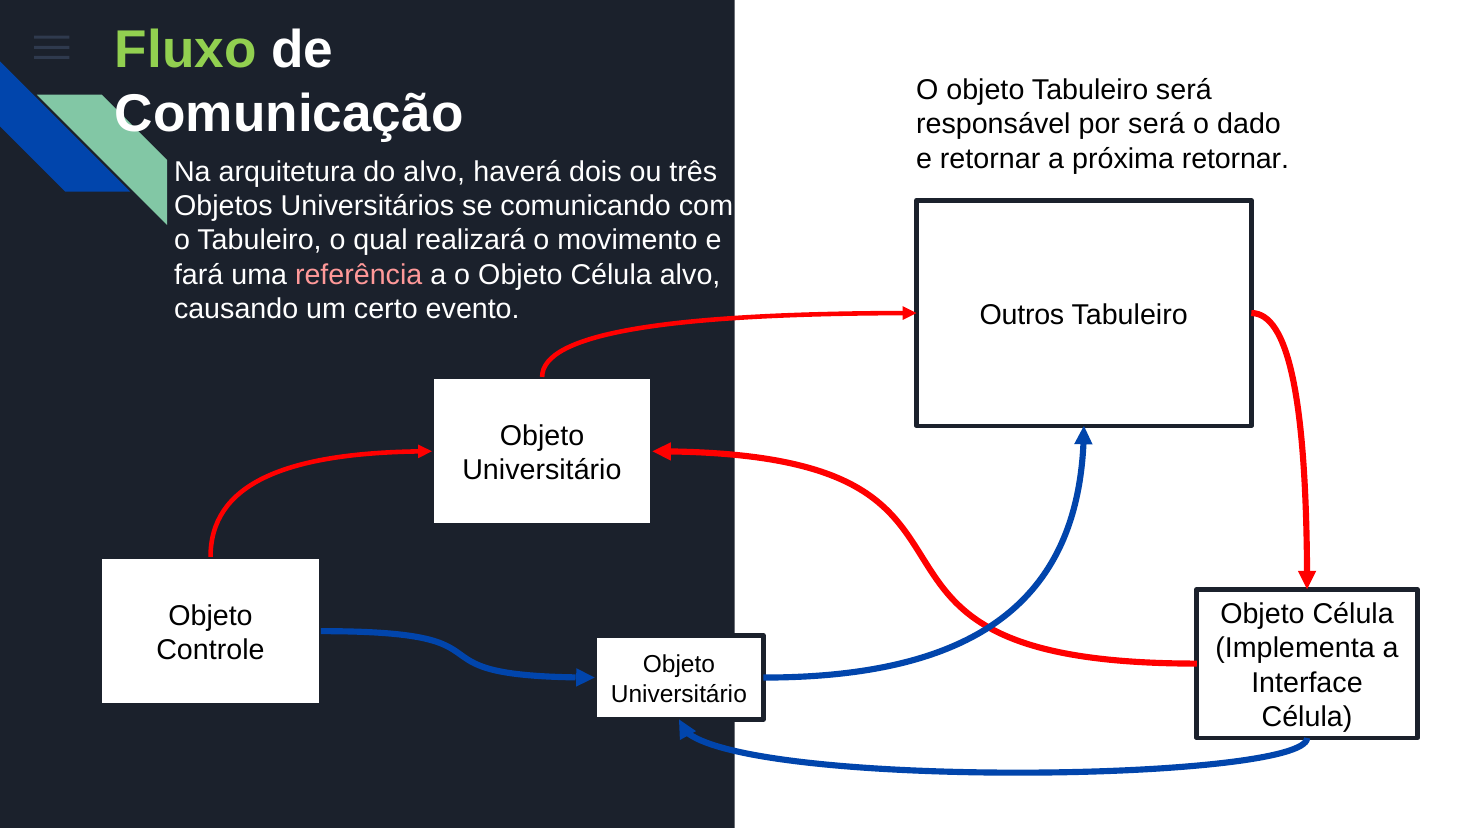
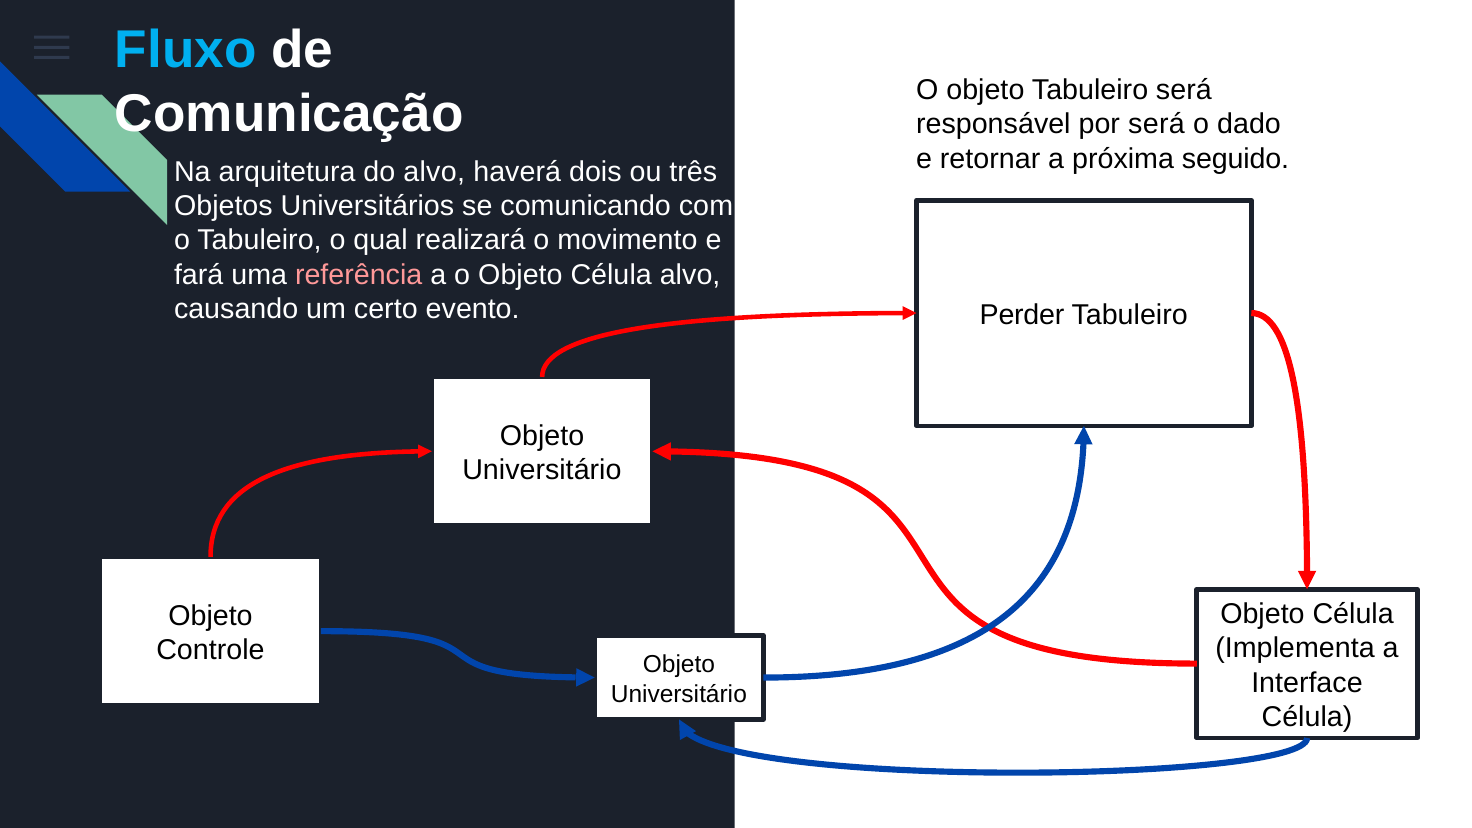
Fluxo colour: light green -> light blue (186, 50)
próxima retornar: retornar -> seguido (1235, 159)
Outros: Outros -> Perder (1022, 315)
